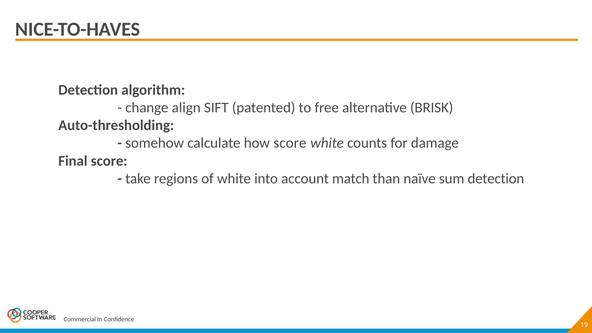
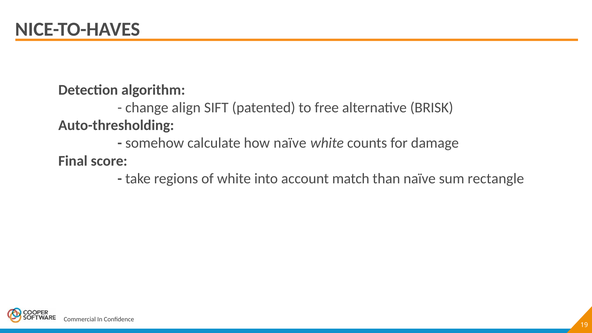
how score: score -> naïve (290, 143)
sum detection: detection -> rectangle (496, 179)
